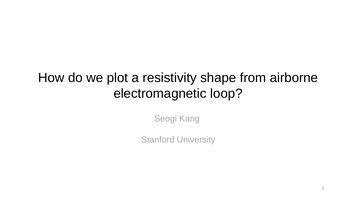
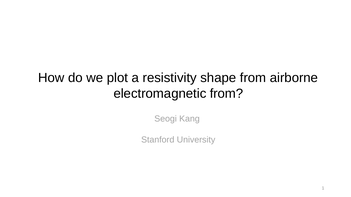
electromagnetic loop: loop -> from (227, 94)
